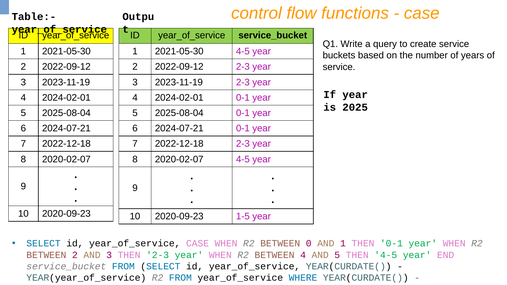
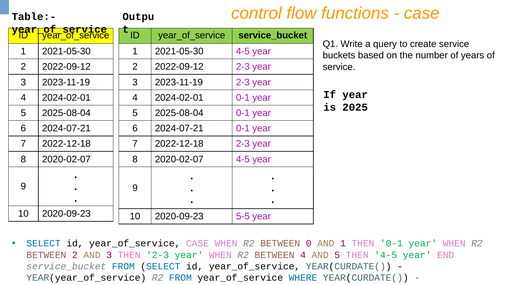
1-5: 1-5 -> 5-5 (243, 217)
